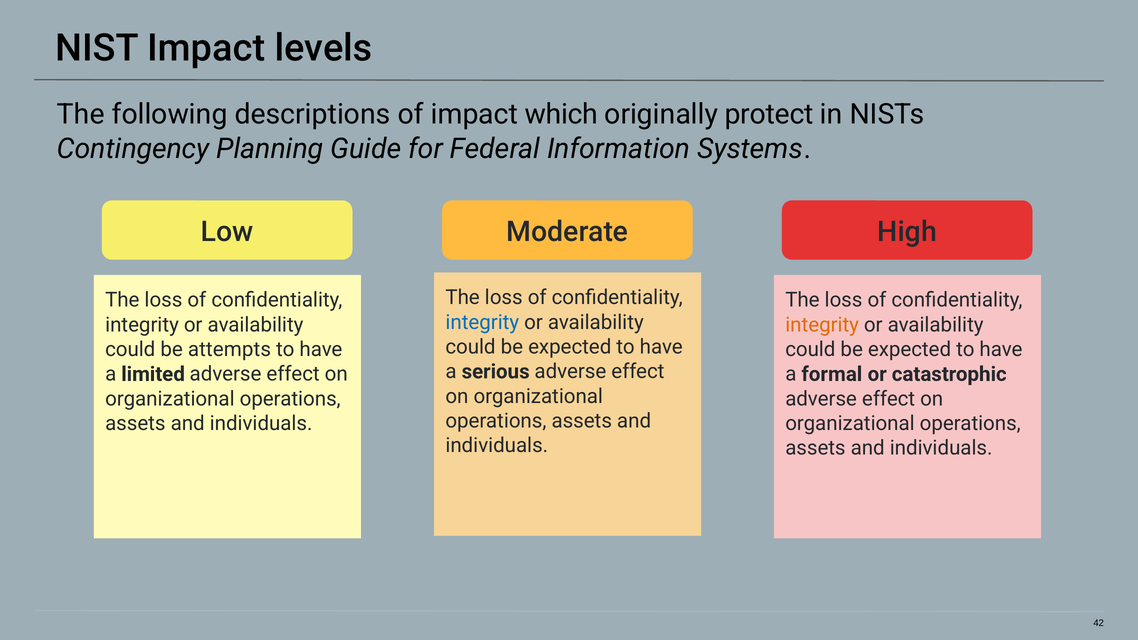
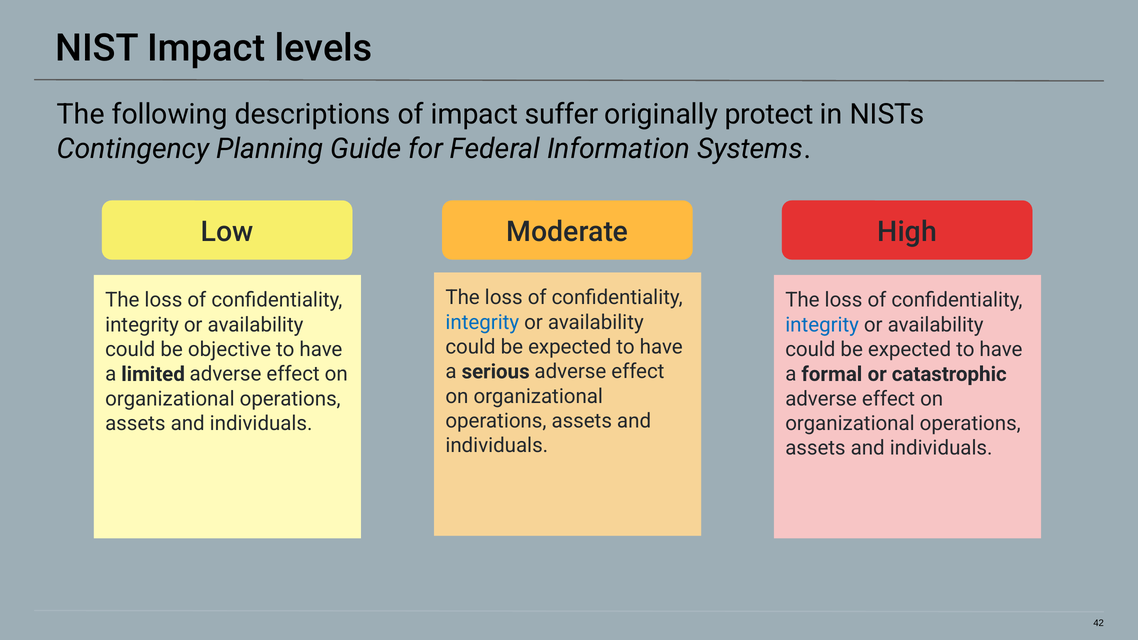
which: which -> suffer (561, 115)
integrity colour: orange -> blue (822, 325)
attempts: attempts -> objective (229, 350)
